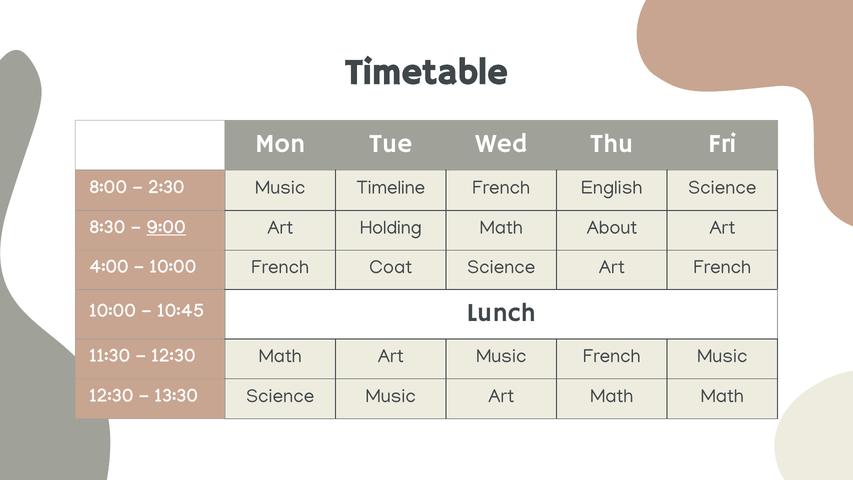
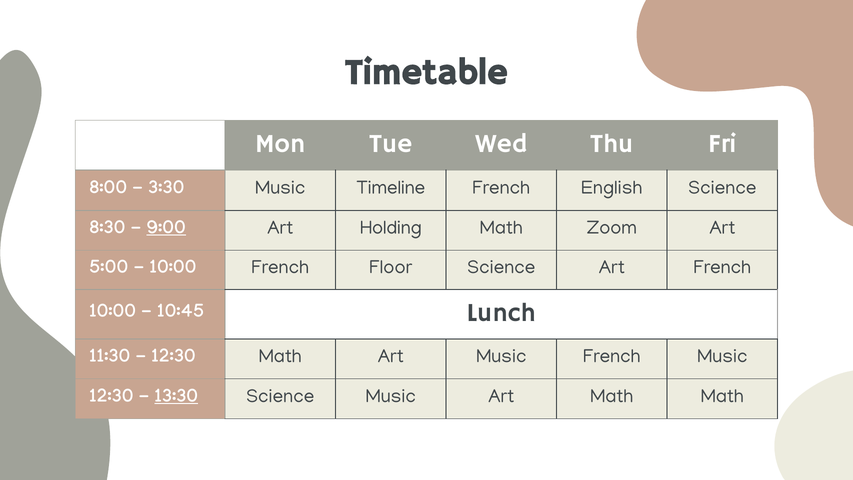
2:30: 2:30 -> 3:30 (166, 187)
About: About -> Zoom (612, 227)
4:00: 4:00 -> 5:00 (109, 266)
Coat: Coat -> Floor (391, 267)
13:30 underline: none -> present (176, 395)
